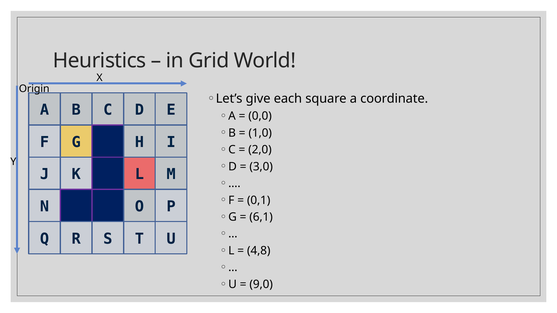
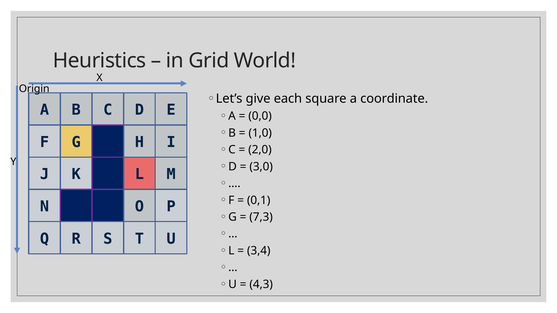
6,1: 6,1 -> 7,3 (261, 217)
4,8: 4,8 -> 3,4 (259, 251)
9,0: 9,0 -> 4,3 (261, 285)
